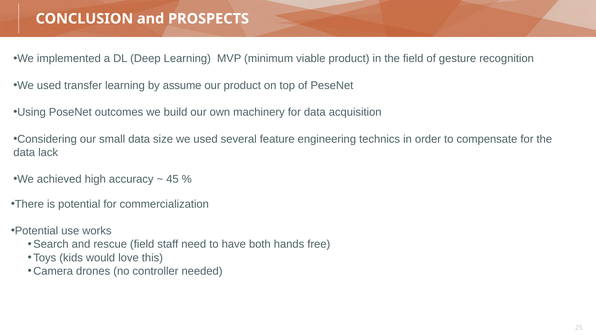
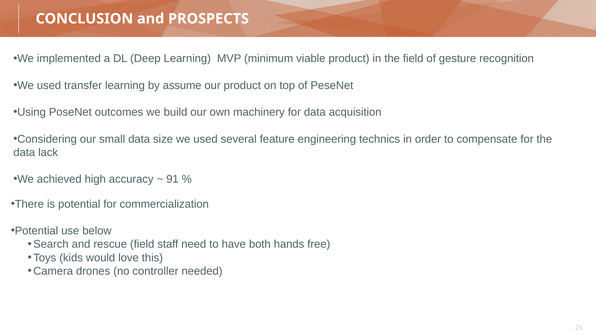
45: 45 -> 91 (172, 179)
works: works -> below (97, 231)
